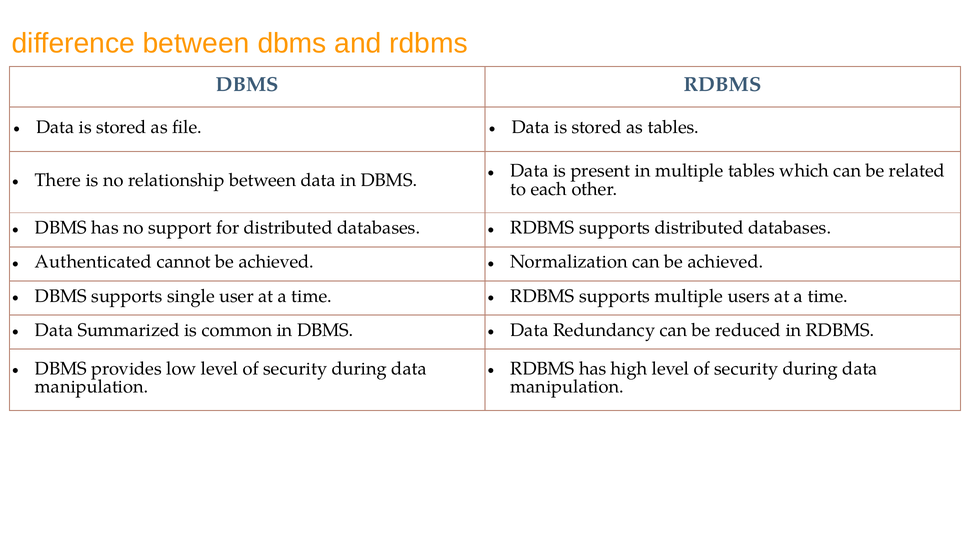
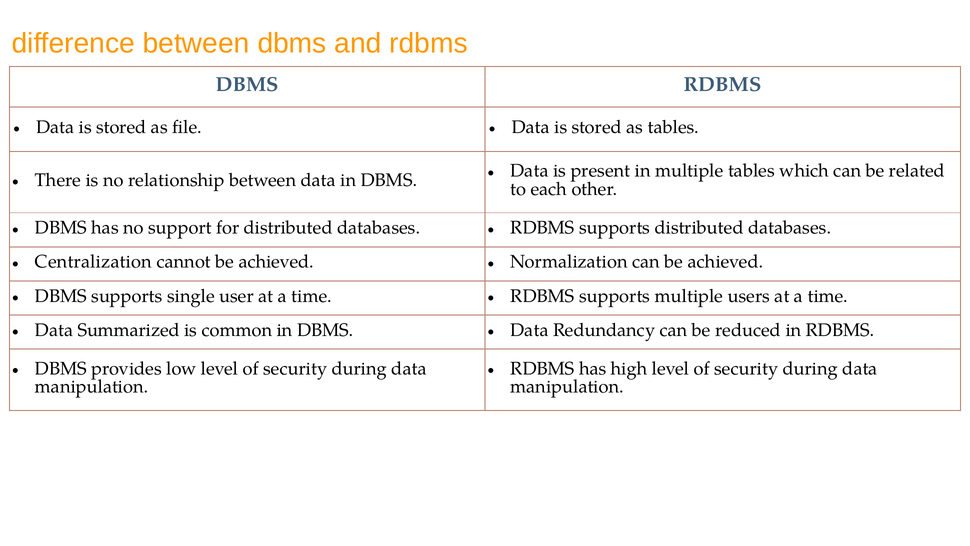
Authenticated: Authenticated -> Centralization (93, 262)
